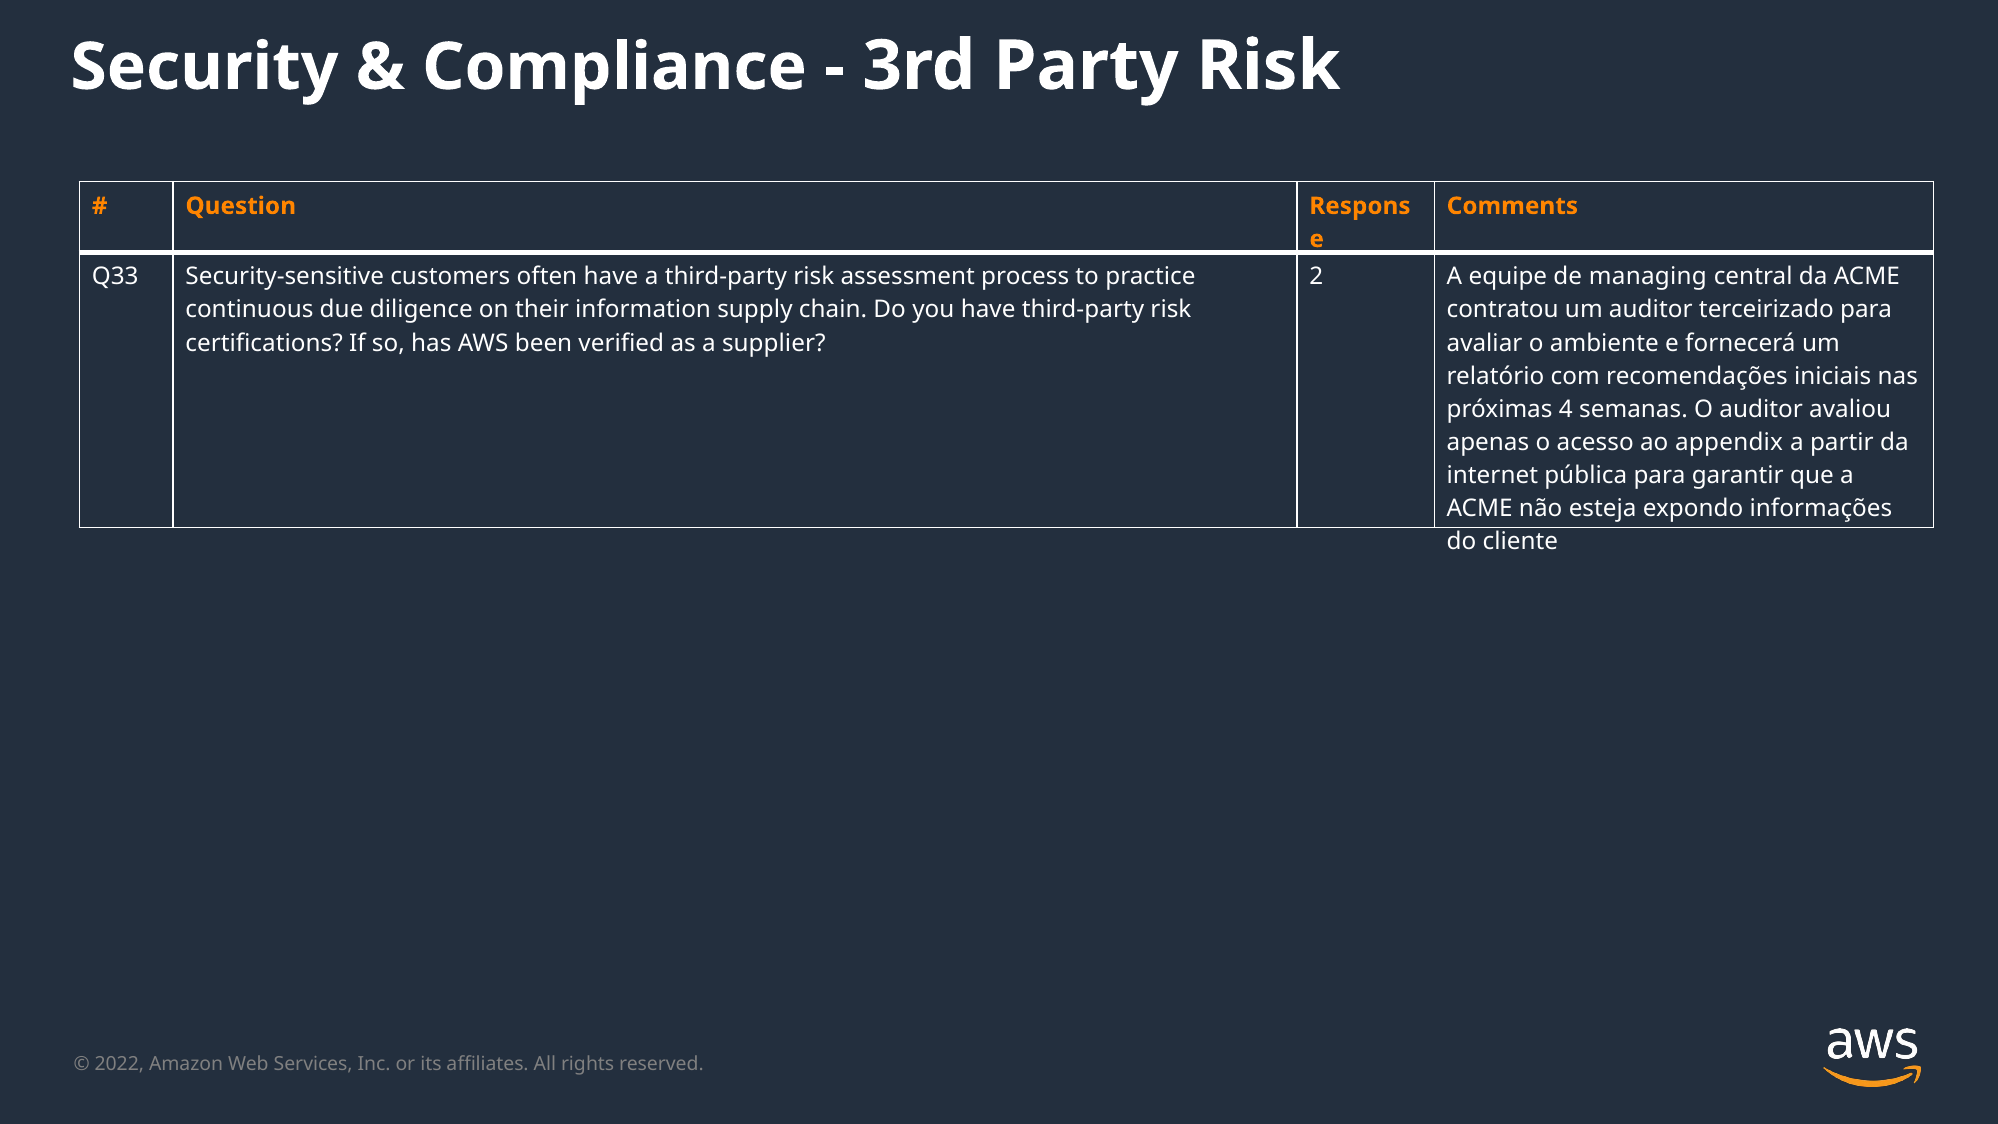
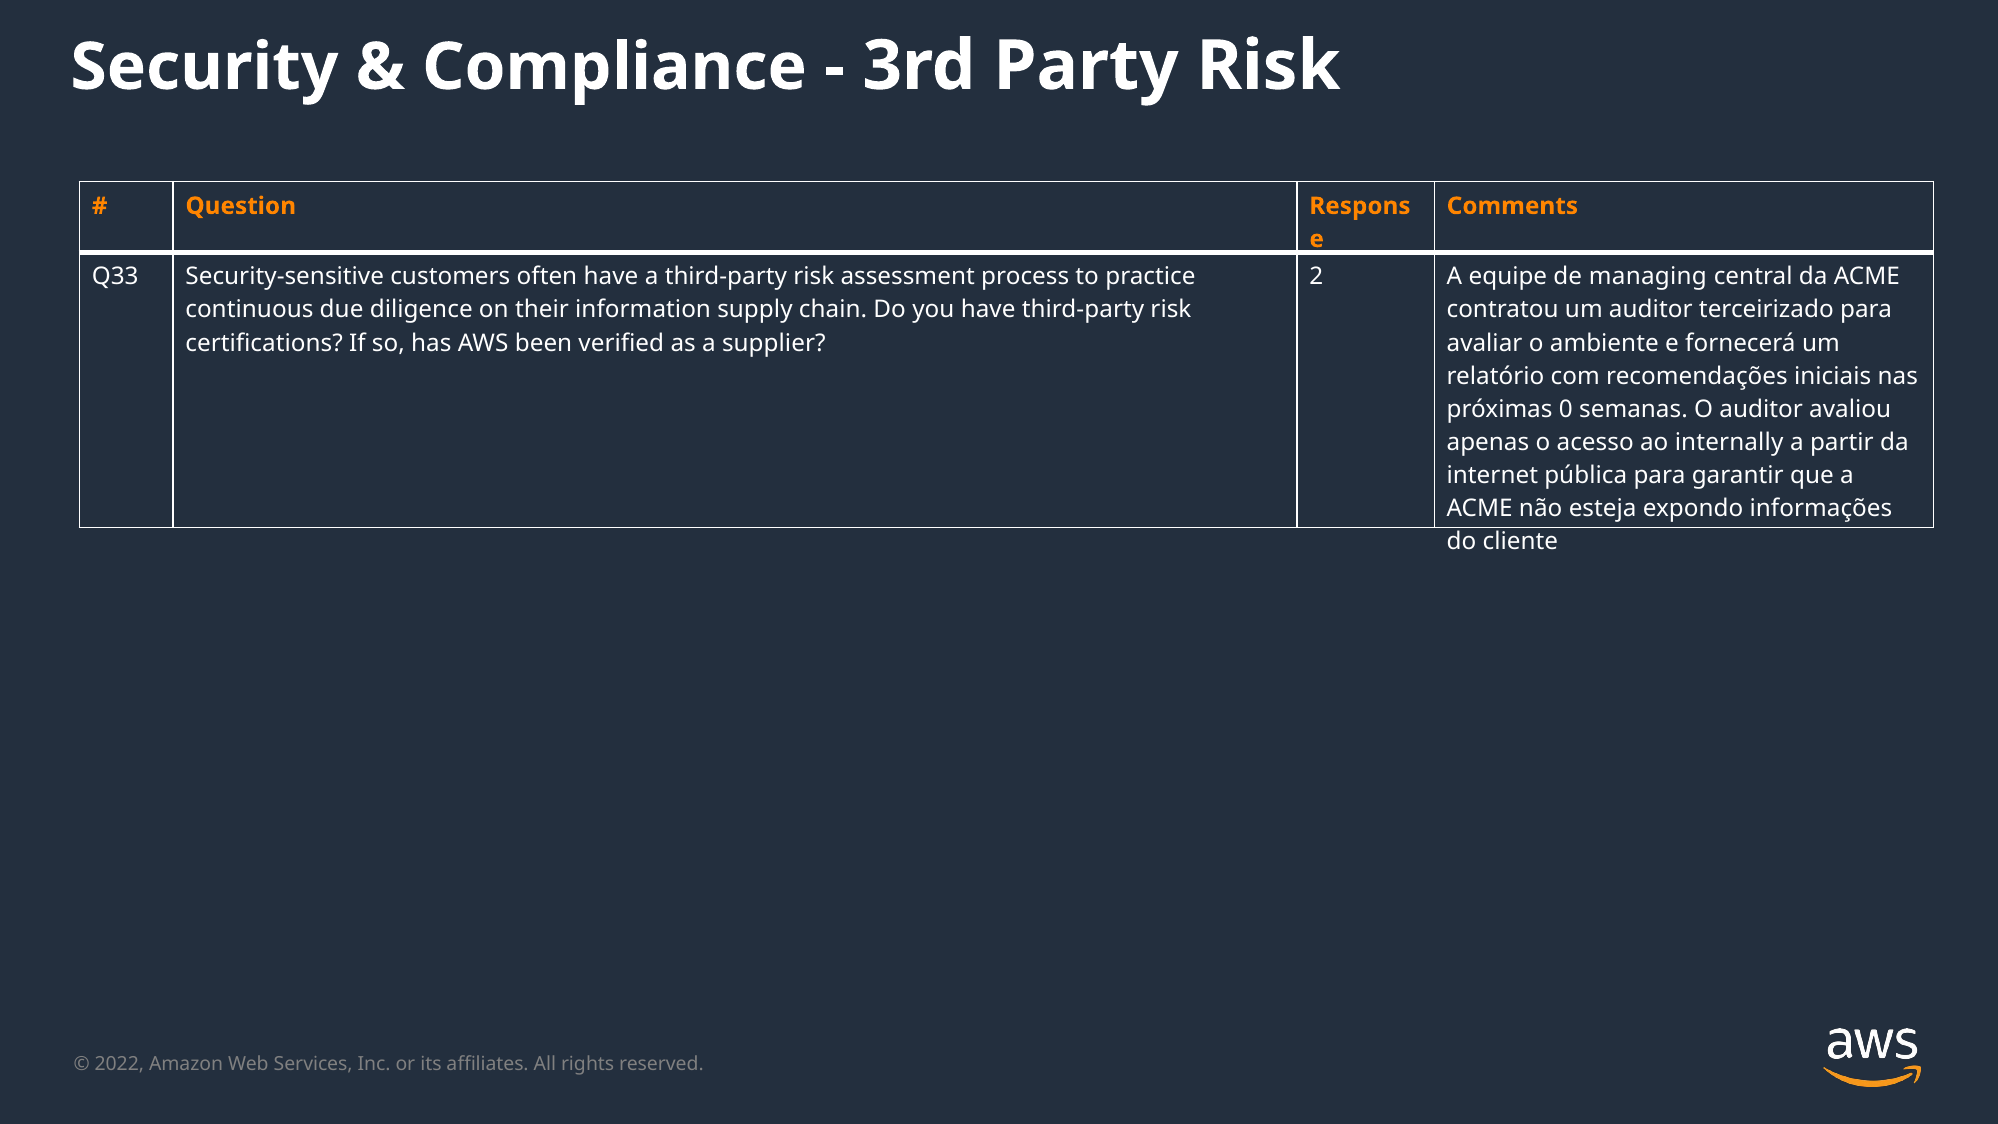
4: 4 -> 0 (1566, 409)
appendix: appendix -> internally (1729, 442)
